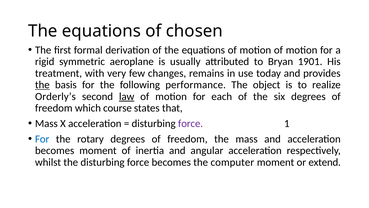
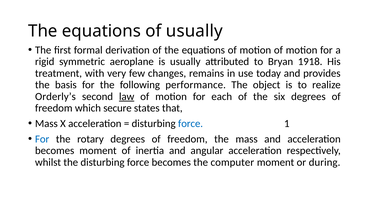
of chosen: chosen -> usually (194, 31)
1901: 1901 -> 1918 (310, 61)
the underline: present -> none (42, 85)
course: course -> secure (117, 108)
force colour: purple -> blue (191, 123)
extend: extend -> during (325, 162)
